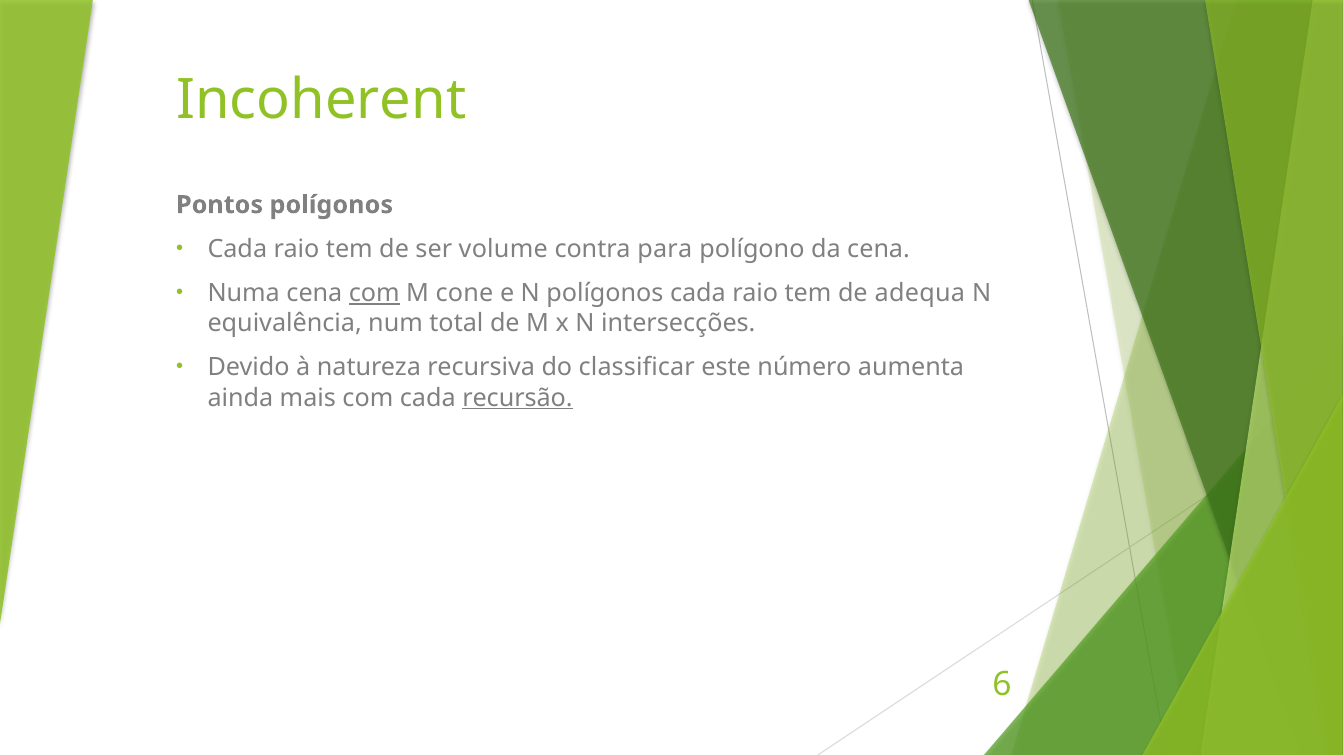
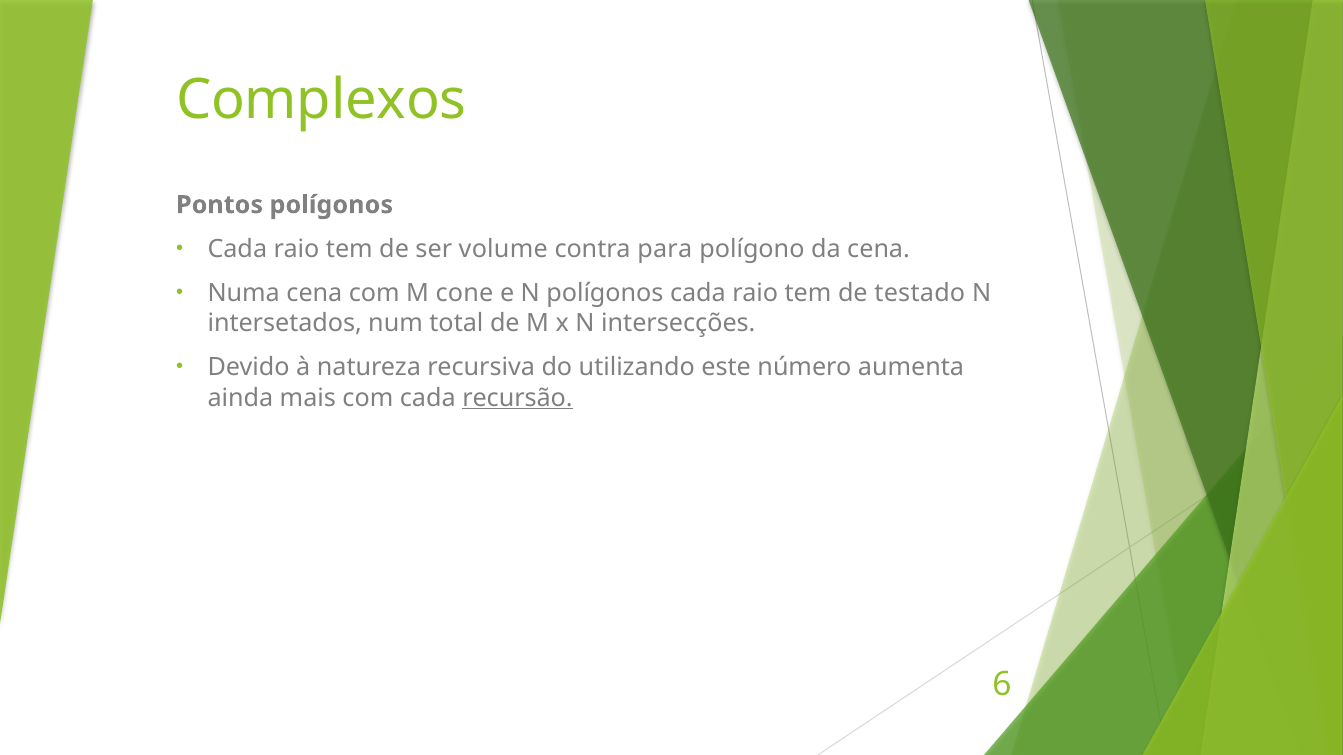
Incoherent: Incoherent -> Complexos (321, 100)
com underline: present -> none (374, 293)
adequa: adequa -> testado (920, 293)
equivalência: equivalência -> intersetados (285, 324)
classificar: classificar -> utilizando (637, 368)
